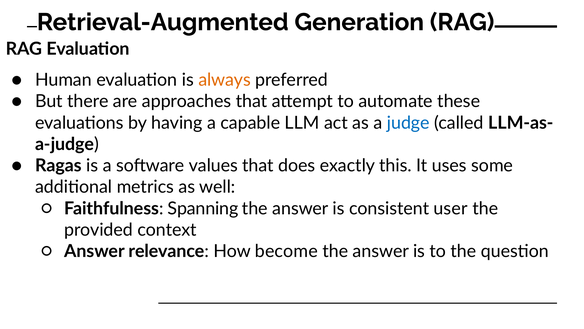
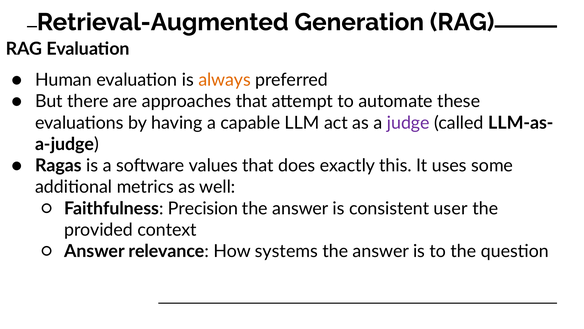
judge colour: blue -> purple (408, 123)
Spanning: Spanning -> Precision (203, 208)
become: become -> systems (286, 251)
